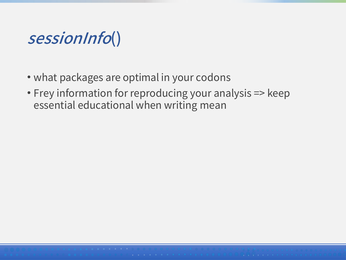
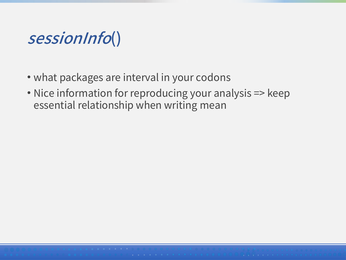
optimal: optimal -> interval (141, 78)
Frey: Frey -> Nice (44, 93)
educational: educational -> relationship (106, 105)
